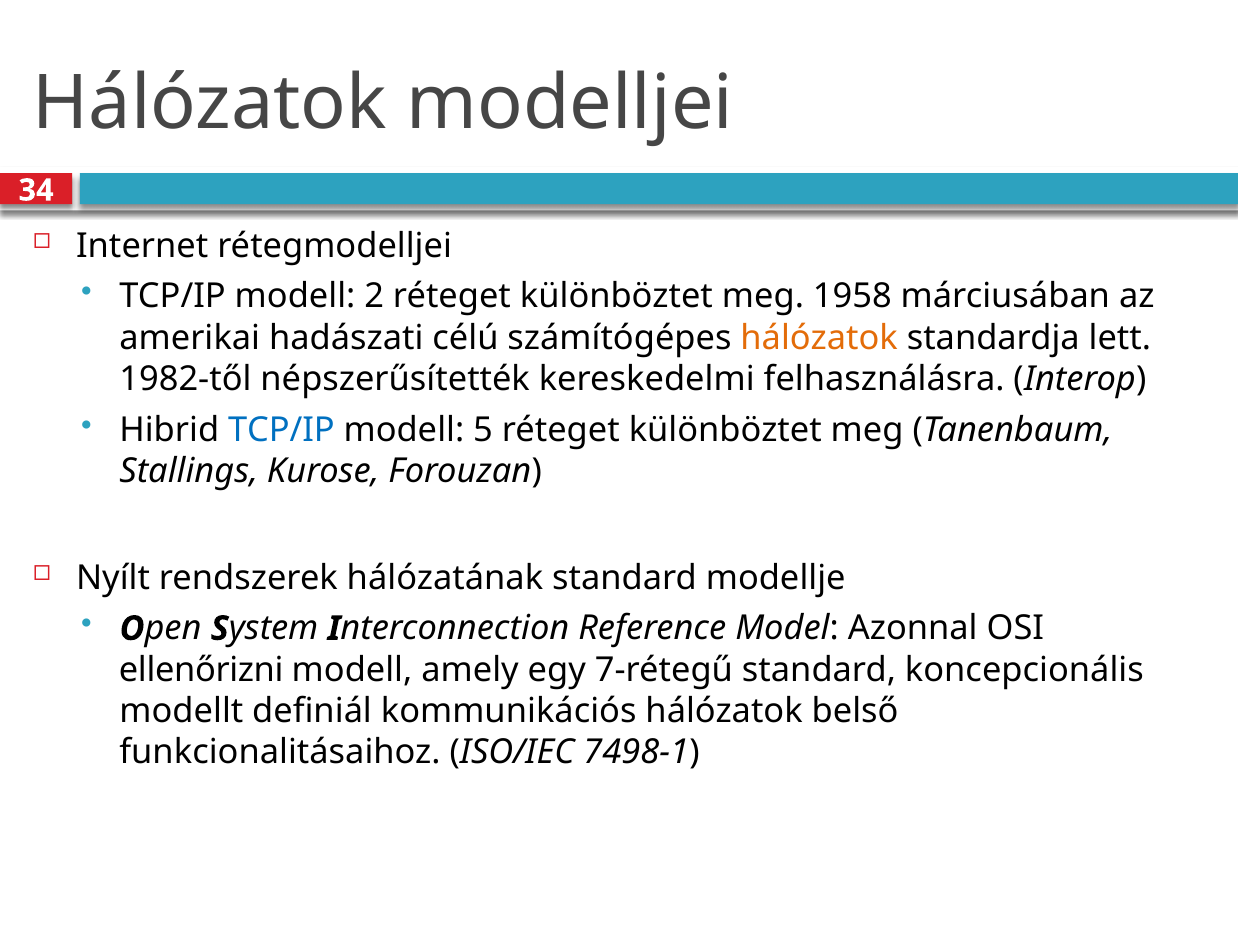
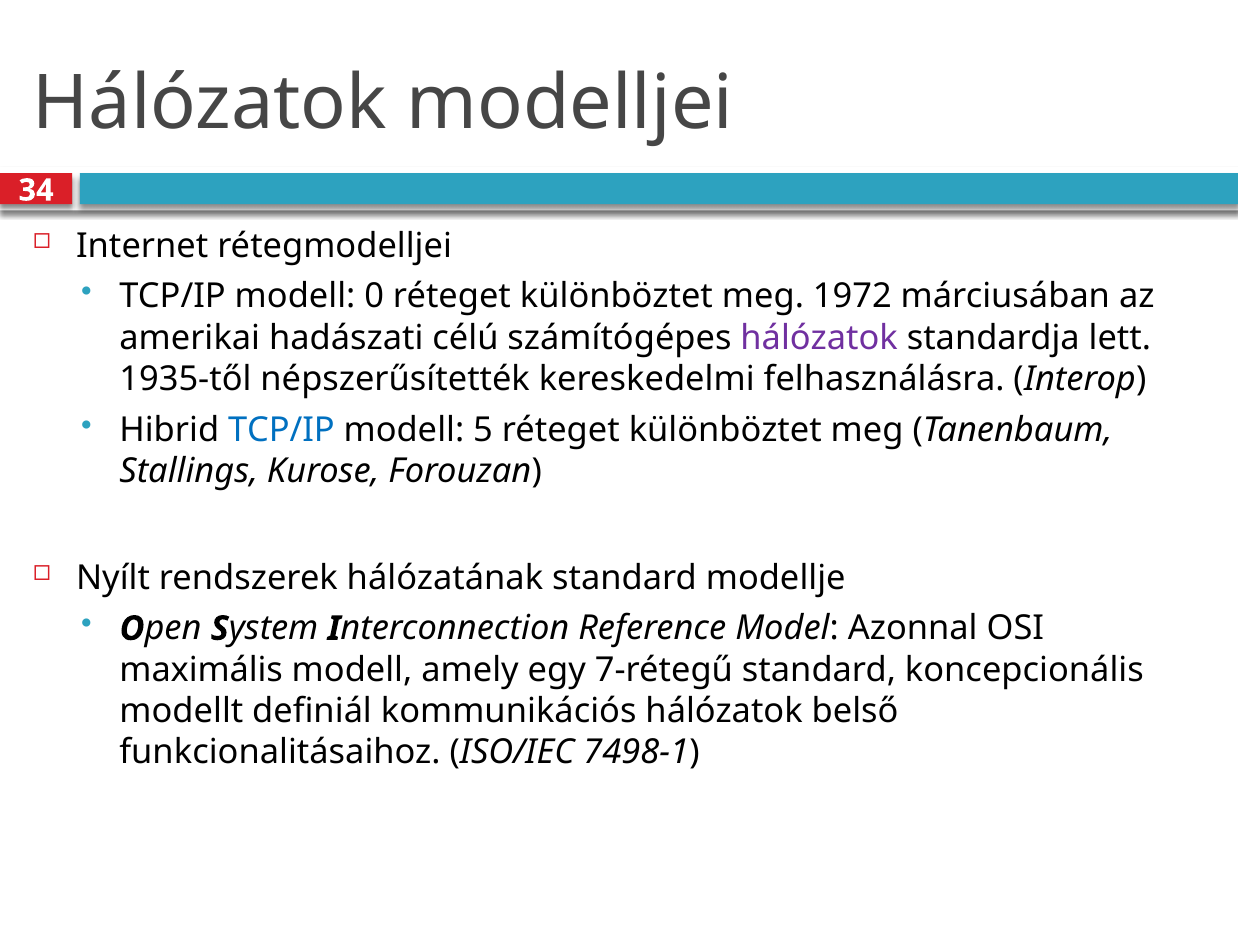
2: 2 -> 0 (374, 297)
1958: 1958 -> 1972 (852, 297)
hálózatok colour: orange -> purple (819, 338)
1982-től: 1982-től -> 1935-től (185, 379)
ellenőrizni: ellenőrizni -> maximális (201, 670)
